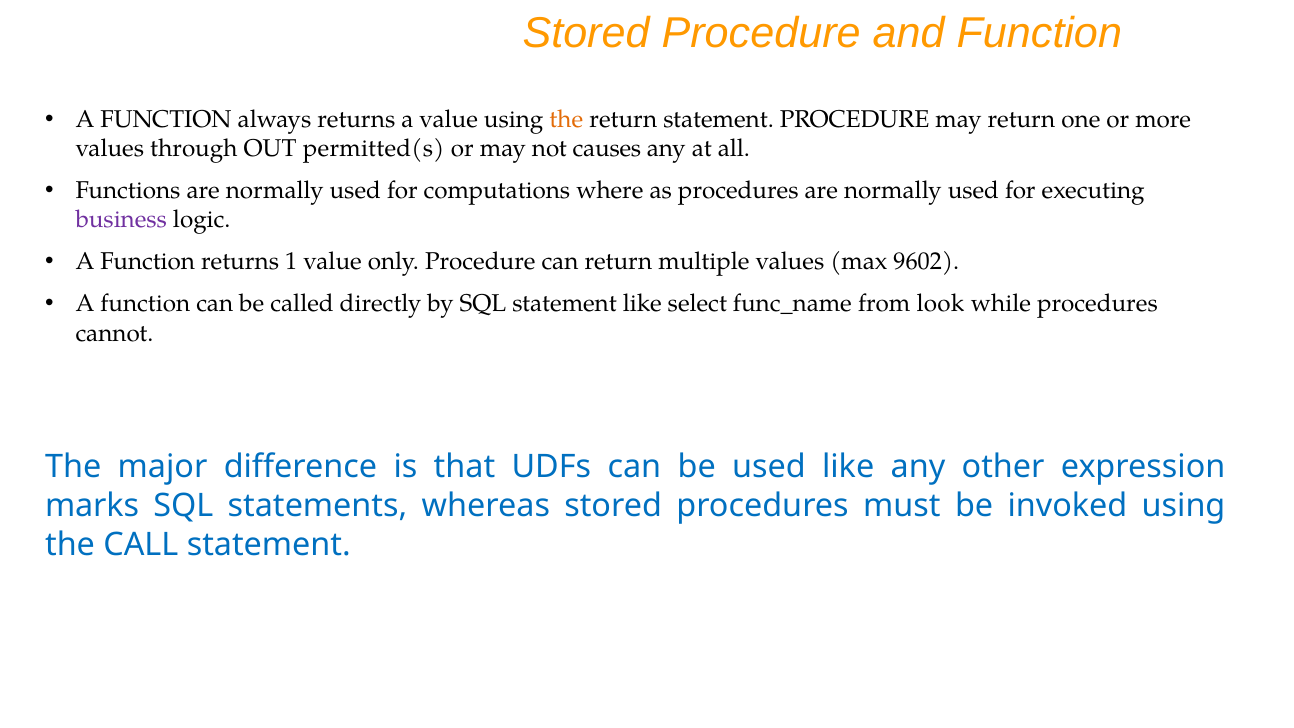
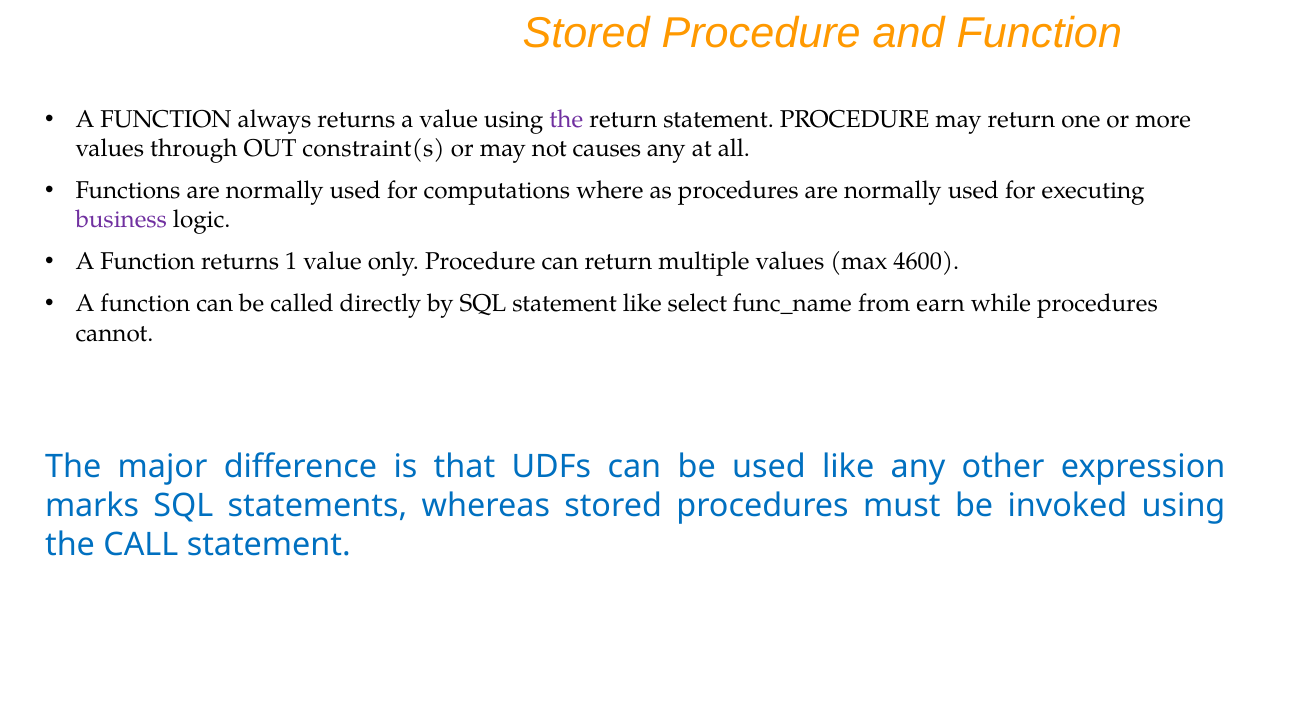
the colour: orange -> purple (566, 120)
permitted(s: permitted(s -> constraint(s (374, 149)
9602: 9602 -> 4600 (926, 262)
look: look -> earn (941, 304)
